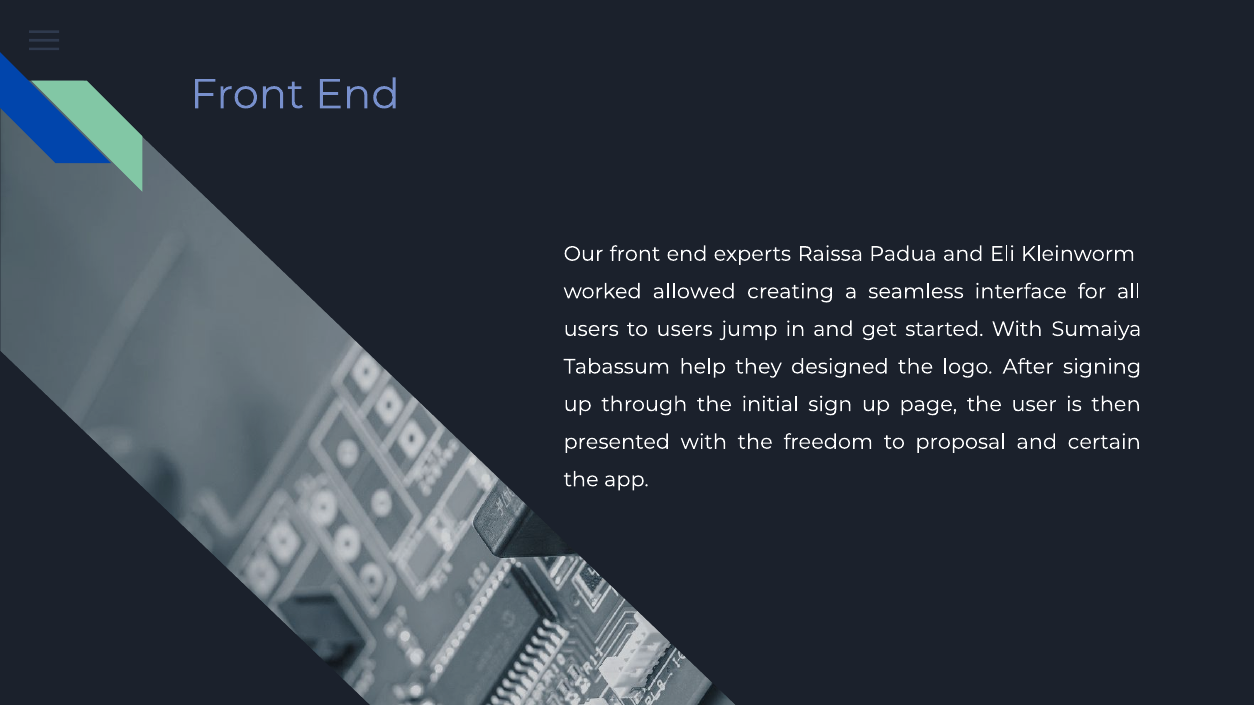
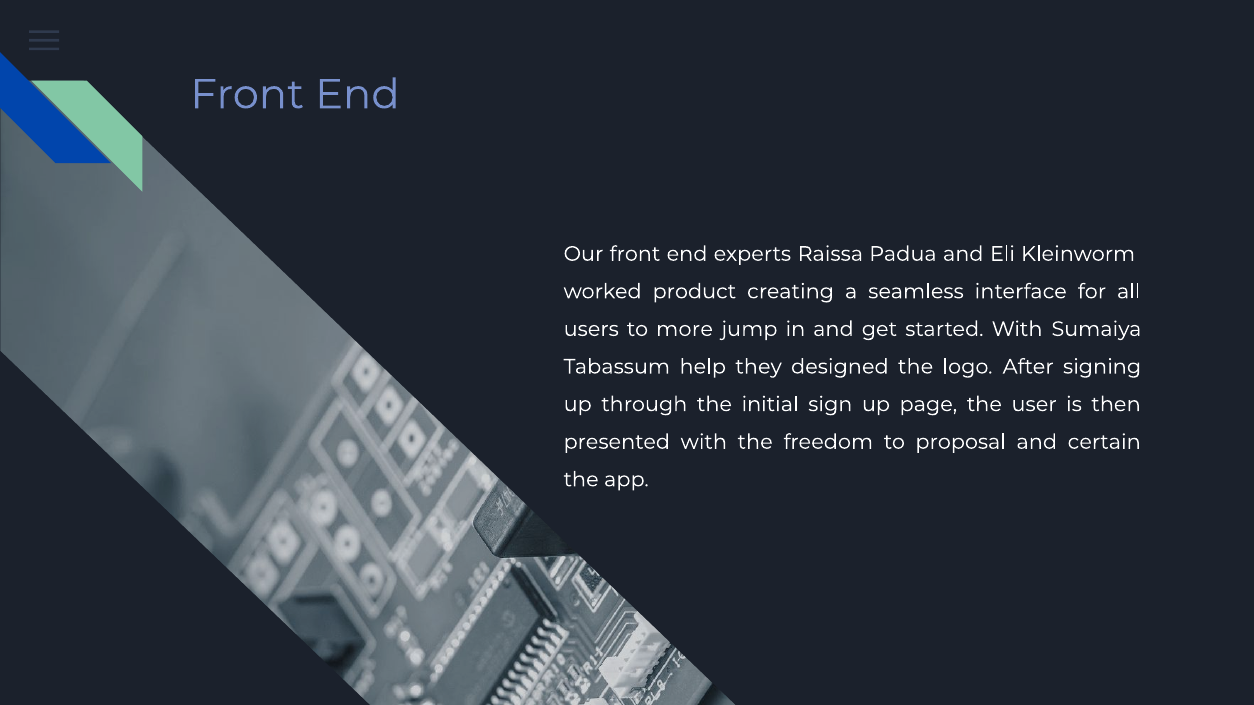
allowed: allowed -> product (694, 292)
to users: users -> more (685, 329)
